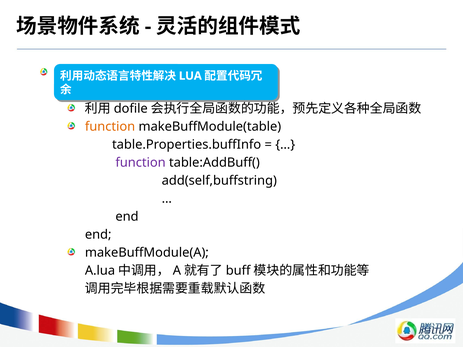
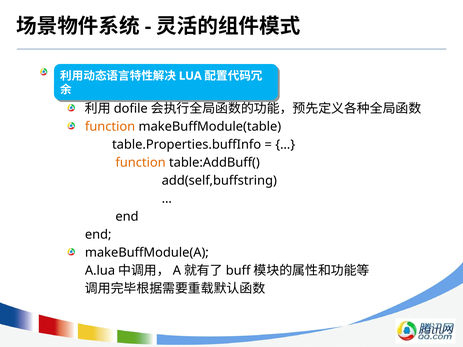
function colour: purple -> orange (141, 163)
